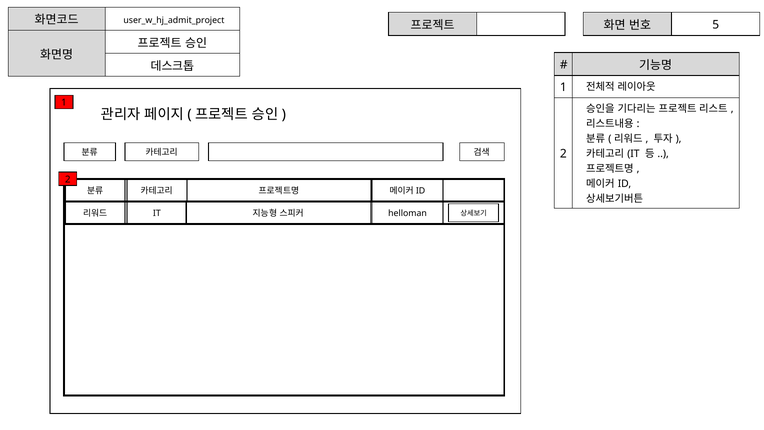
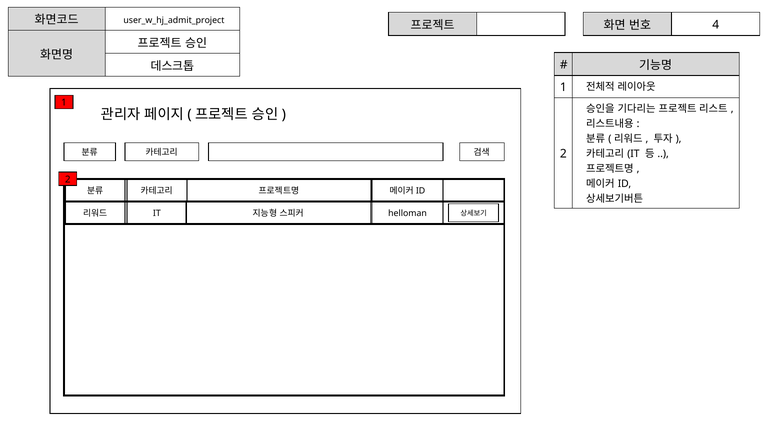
5: 5 -> 4 (716, 25)
